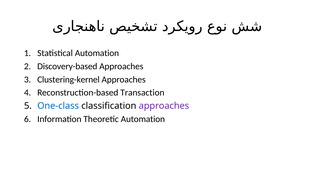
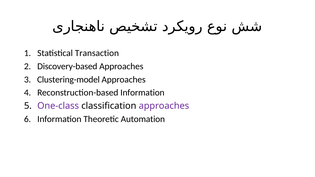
Statistical Automation: Automation -> Transaction (97, 53)
Clustering-kernel: Clustering-kernel -> Clustering-model (68, 80)
Reconstruction-based Transaction: Transaction -> Information (142, 93)
One-class colour: blue -> purple (58, 106)
